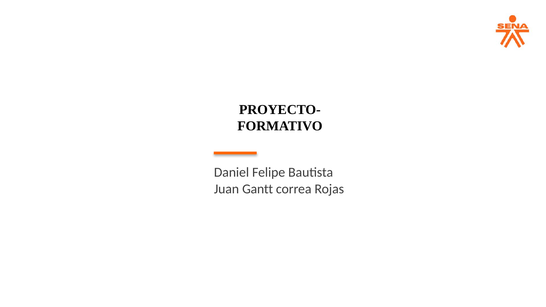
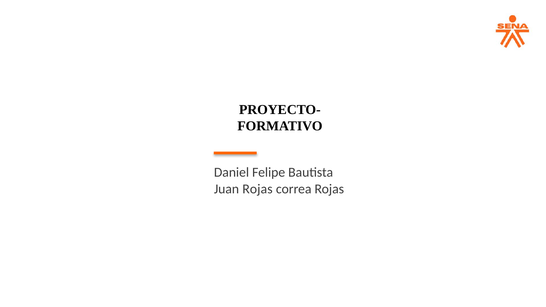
Juan Gantt: Gantt -> Rojas (257, 189)
